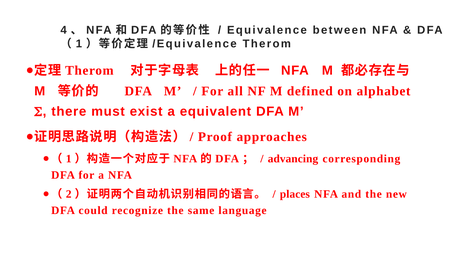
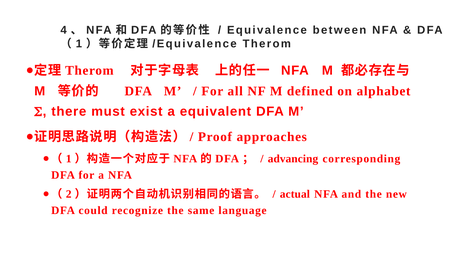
places: places -> actual (295, 194)
